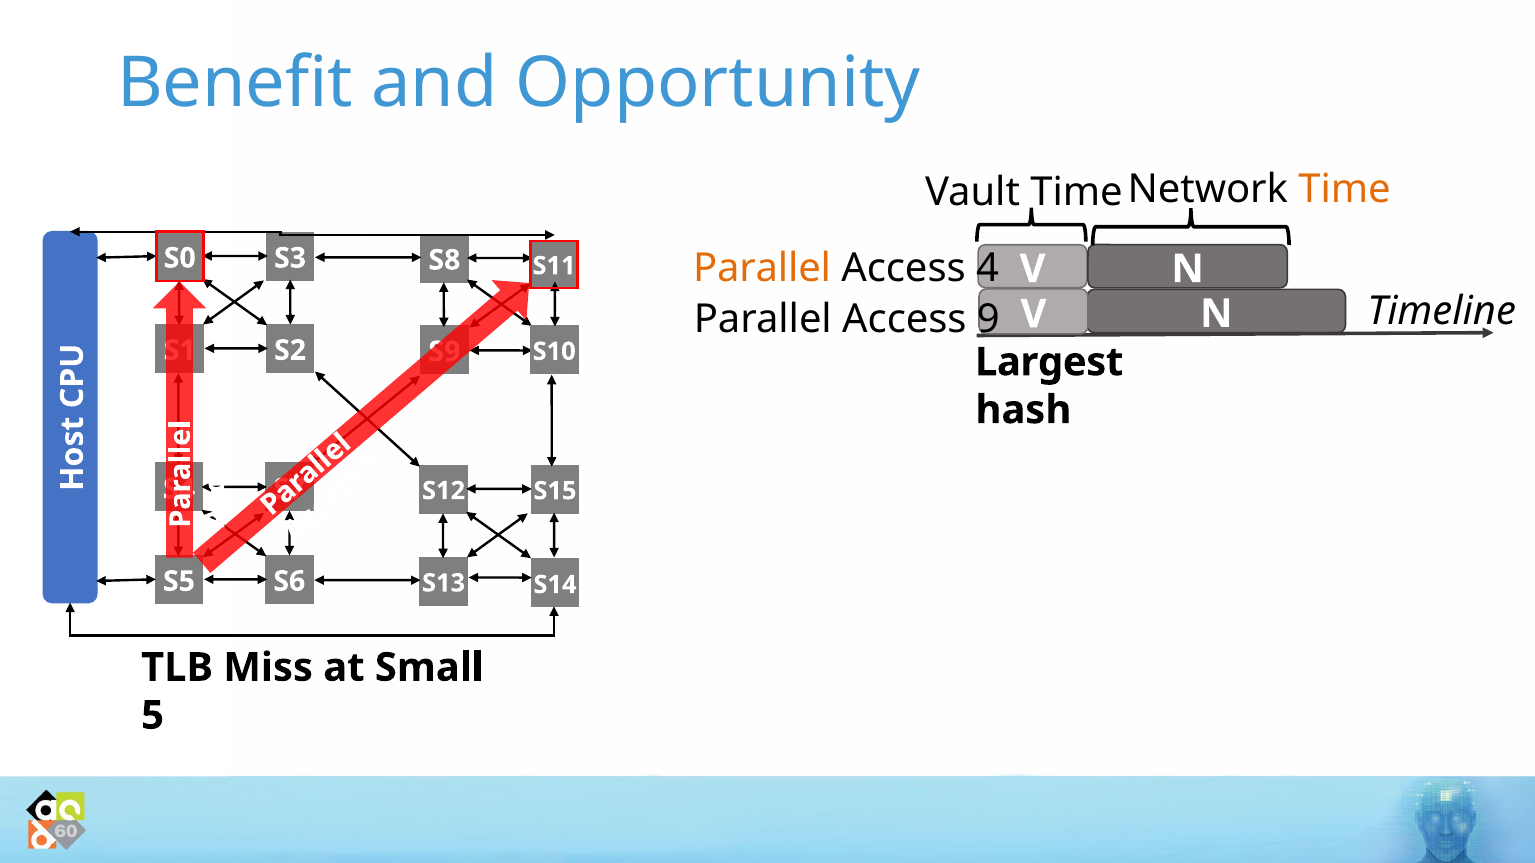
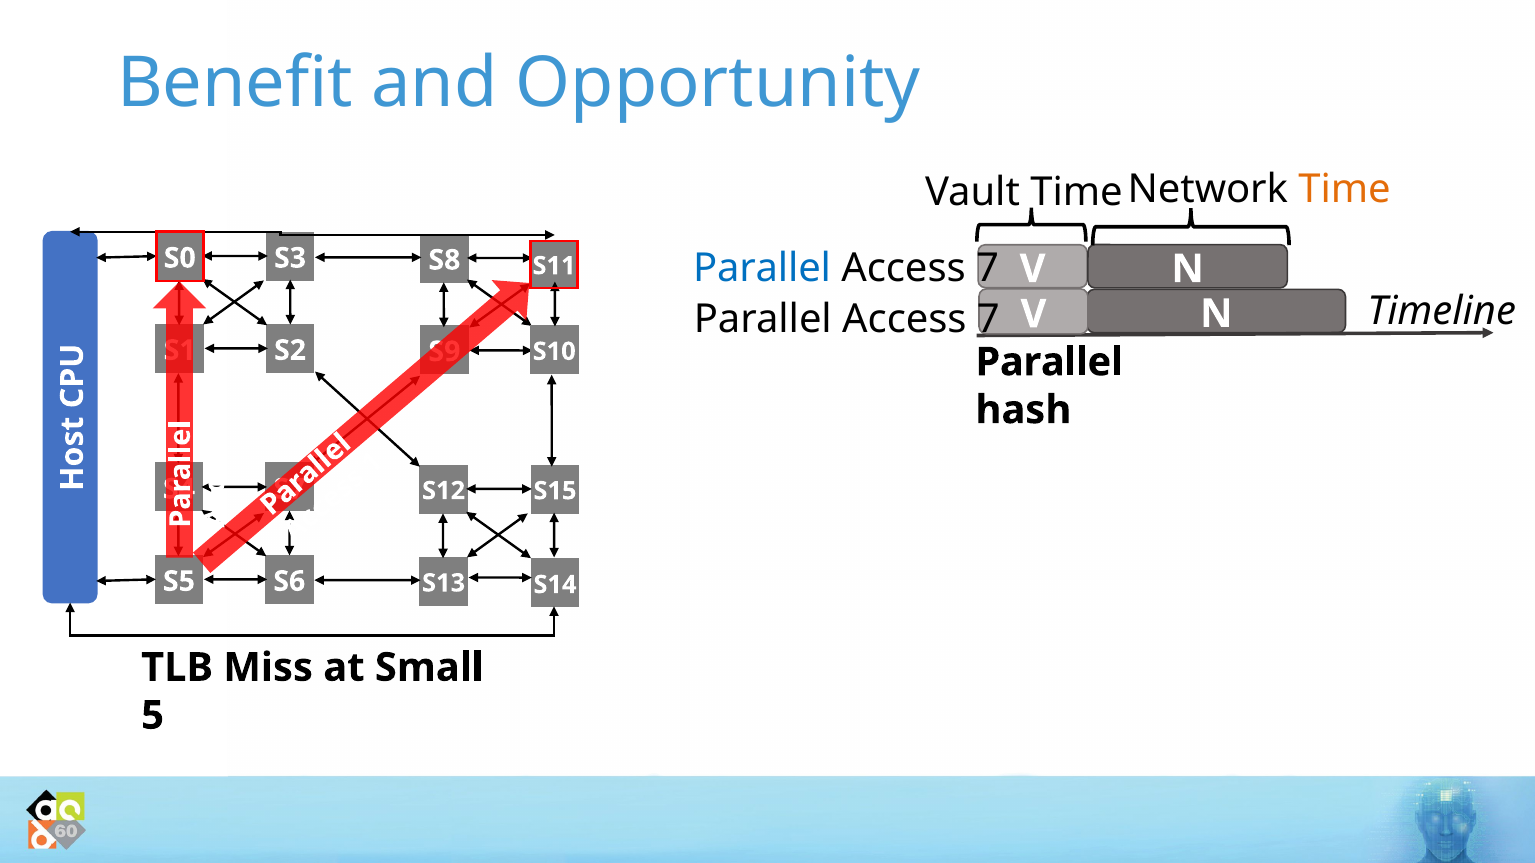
Parallel colour: orange -> blue (762, 268)
4: 4 -> 7 (988, 268)
9: 9 -> 7 (988, 319)
Largest: Largest -> Parallel (1049, 362)
